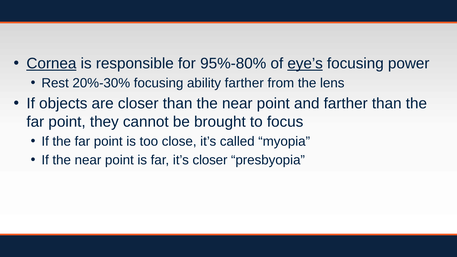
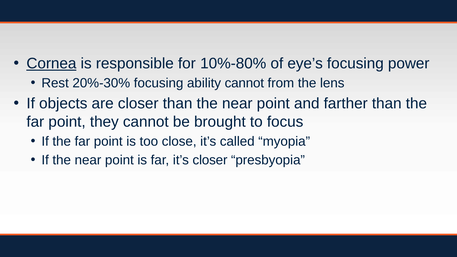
95%-80%: 95%-80% -> 10%-80% (233, 64)
eye’s underline: present -> none (305, 64)
ability farther: farther -> cannot (244, 83)
